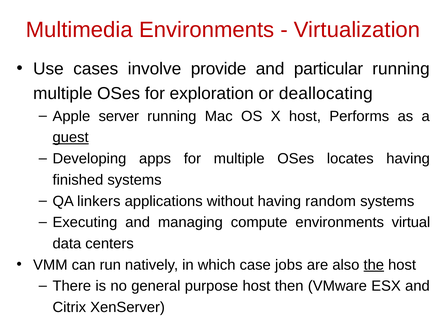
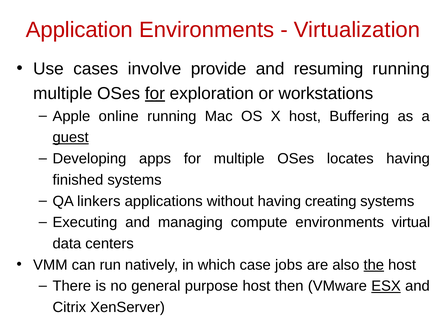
Multimedia: Multimedia -> Application (79, 30)
particular: particular -> resuming (329, 69)
for underline: none -> present (155, 94)
deallocating: deallocating -> workstations (326, 94)
server: server -> online (119, 116)
Performs: Performs -> Buffering (359, 116)
random: random -> creating (331, 201)
ESX underline: none -> present (386, 286)
